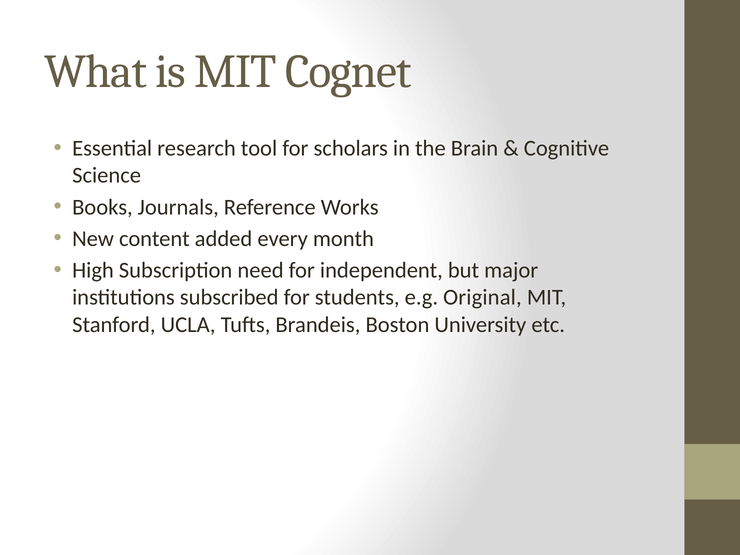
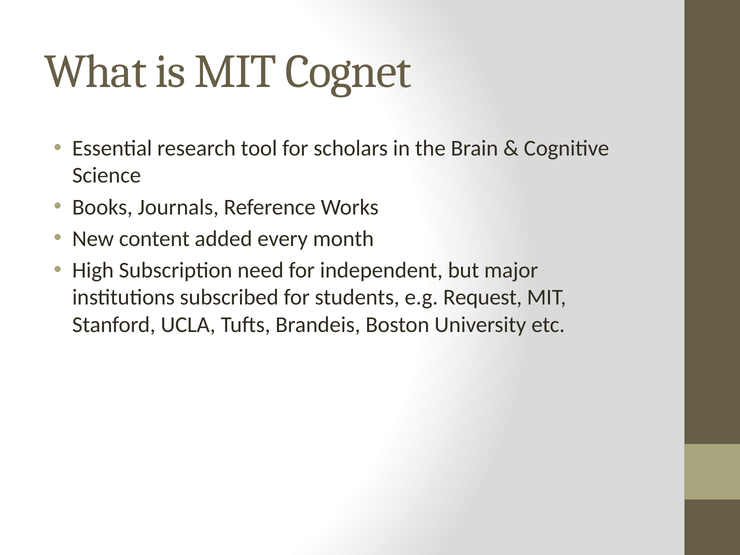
Original: Original -> Request (483, 298)
